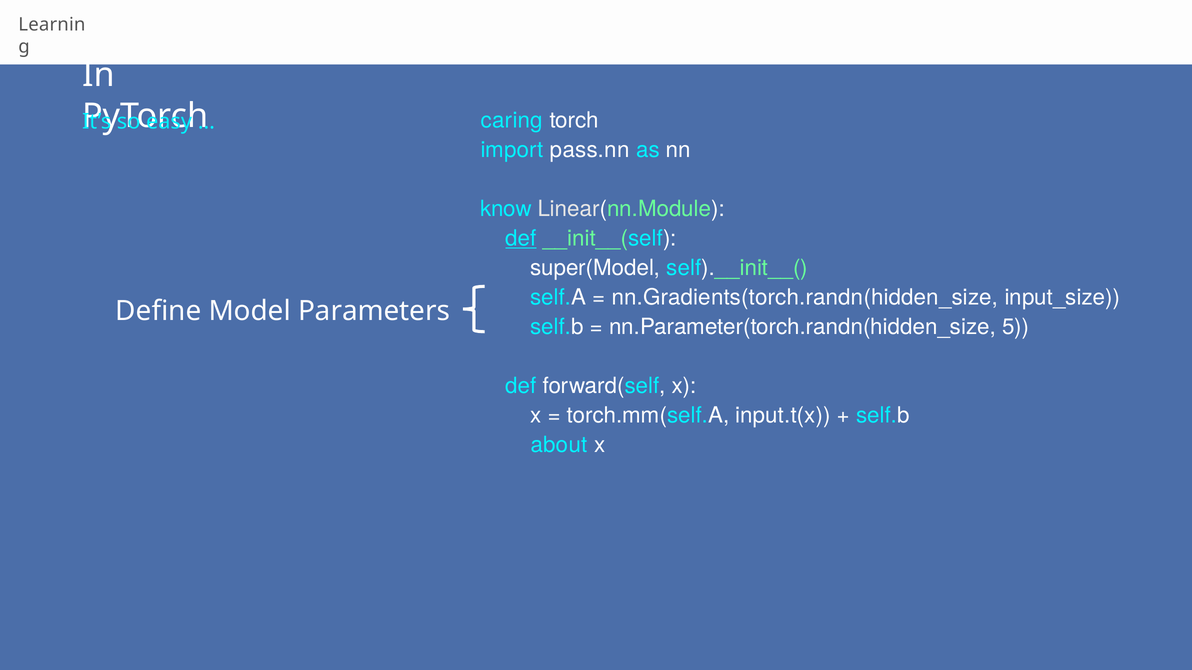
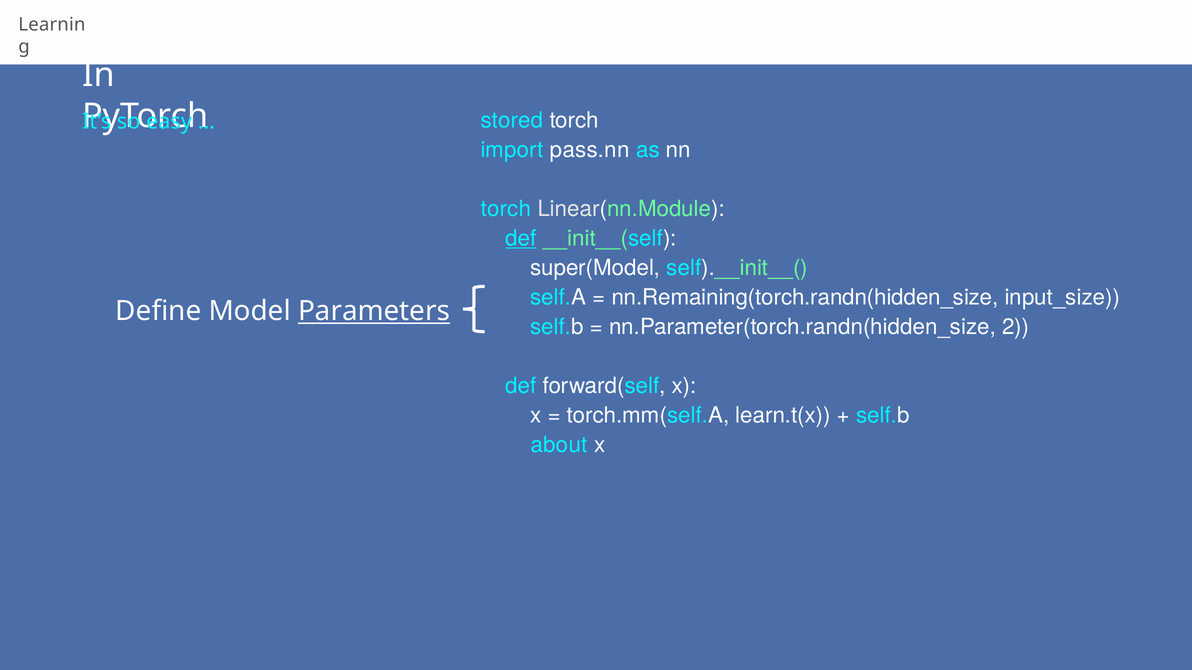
caring: caring -> stored (512, 121)
know: know -> torch (506, 209)
nn.Gradients(torch.randn(hidden_size: nn.Gradients(torch.randn(hidden_size -> nn.Remaining(torch.randn(hidden_size (805, 298)
Parameters underline: none -> present (374, 311)
5: 5 -> 2 (1016, 327)
input.t(x: input.t(x -> learn.t(x (783, 415)
